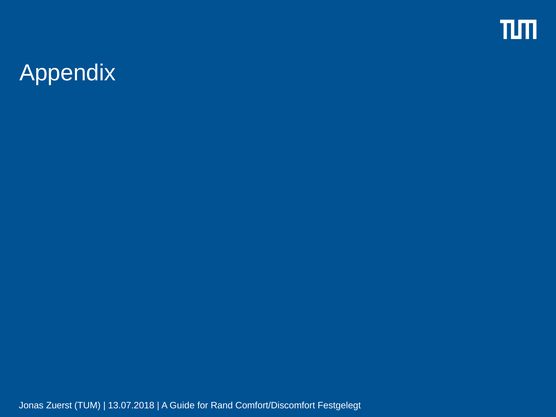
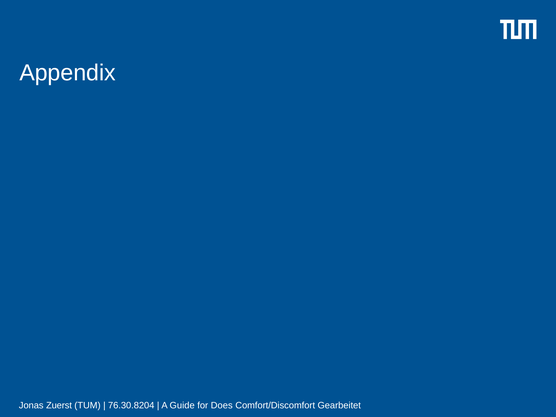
13.07.2018: 13.07.2018 -> 76.30.8204 (131, 405)
Rand: Rand -> Does (222, 405)
Festgelegt: Festgelegt -> Gearbeitet (339, 405)
